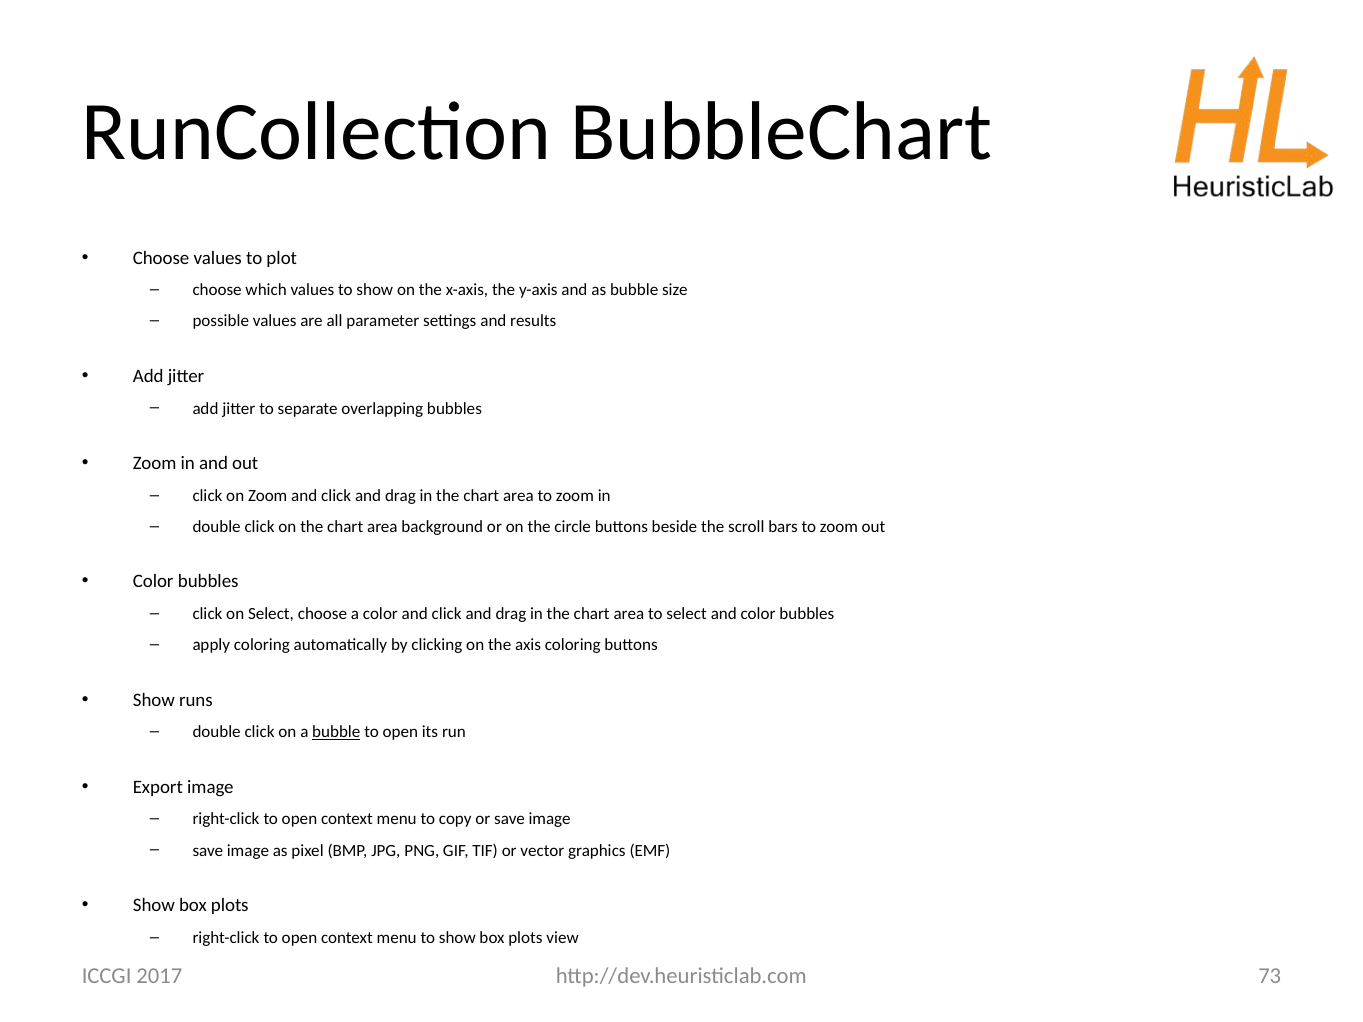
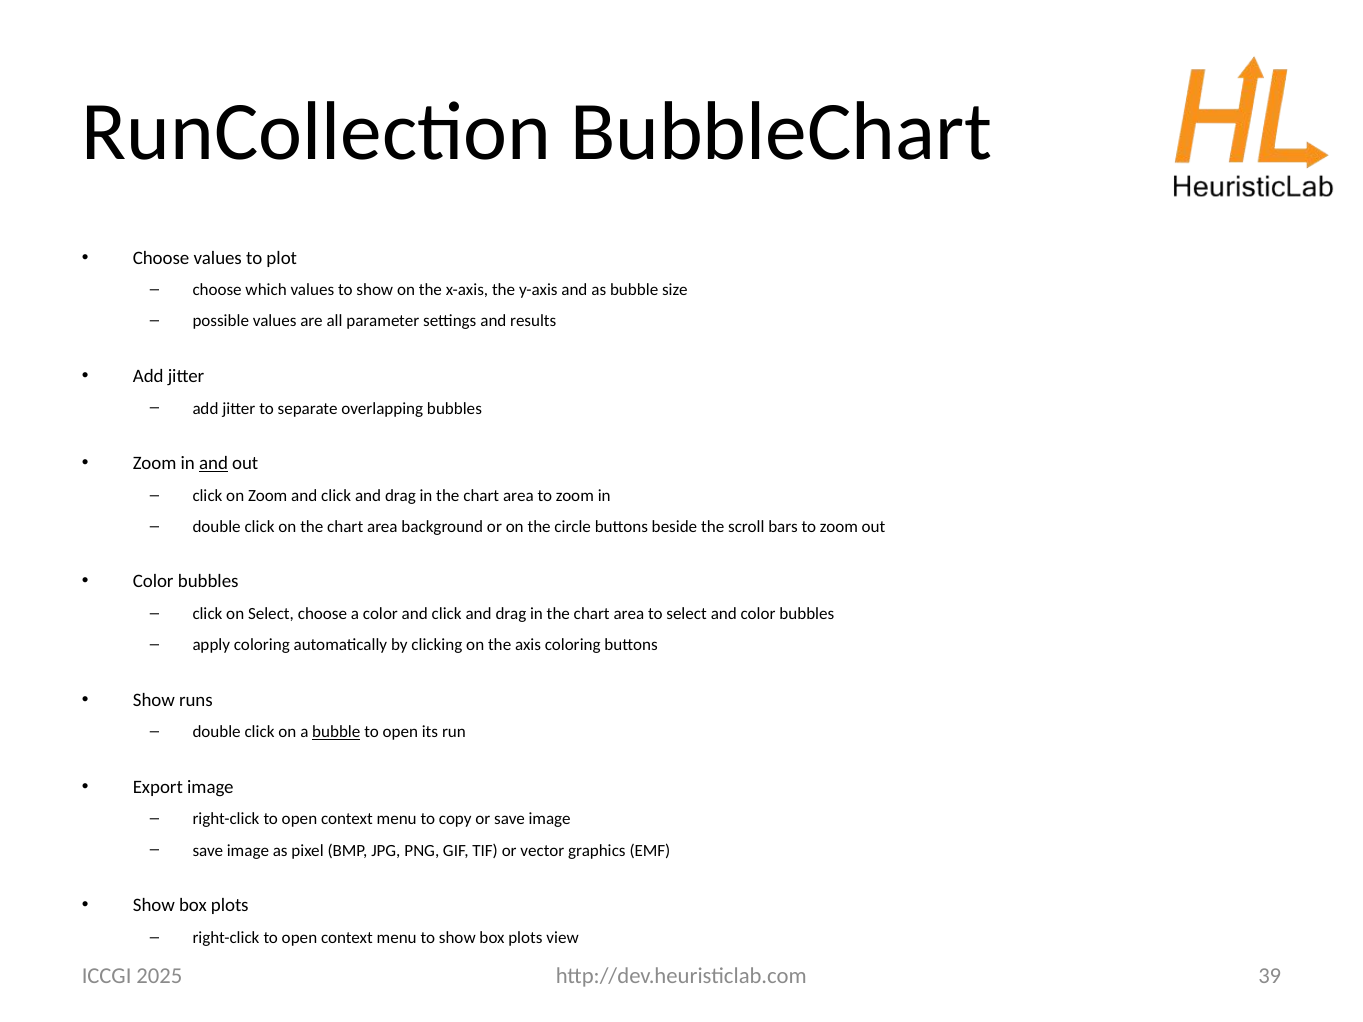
and underline: none -> present (214, 464)
73: 73 -> 39 (1270, 976)
2017: 2017 -> 2025 (159, 976)
